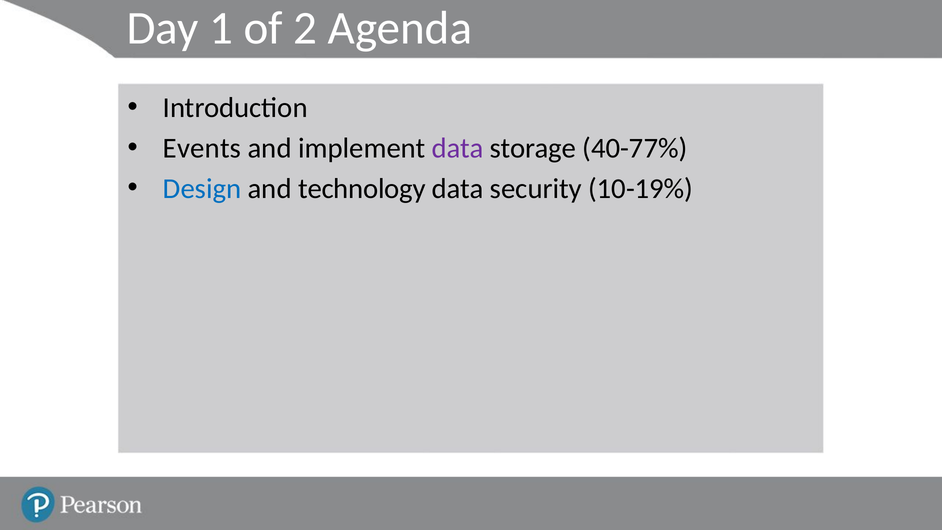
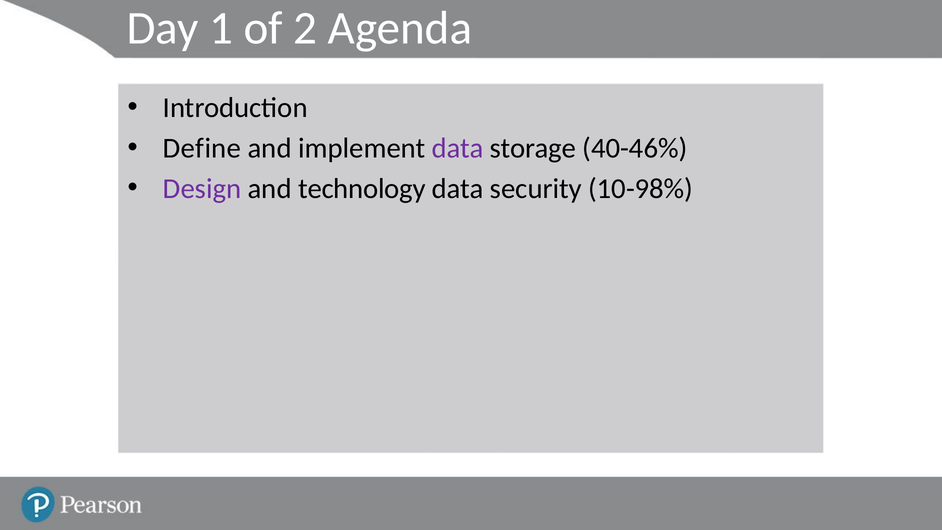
Events: Events -> Define (202, 148)
40-77%: 40-77% -> 40-46% (635, 148)
Design colour: blue -> purple (202, 188)
10-19%: 10-19% -> 10-98% (641, 188)
